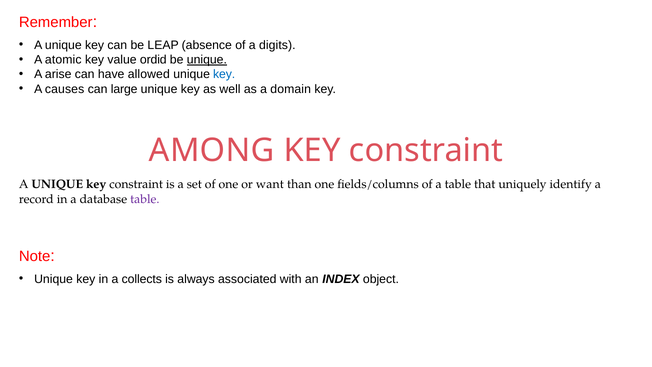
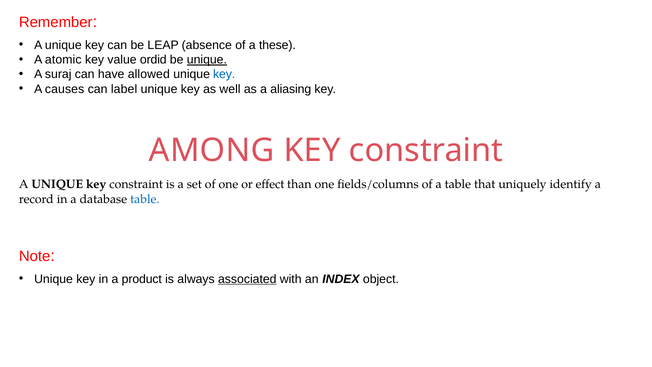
digits: digits -> these (277, 45)
arise: arise -> suraj (58, 74)
large: large -> label (124, 89)
domain: domain -> aliasing (291, 89)
want: want -> effect (270, 184)
table colour: purple -> blue (145, 199)
collects: collects -> product (142, 279)
associated underline: none -> present (247, 279)
